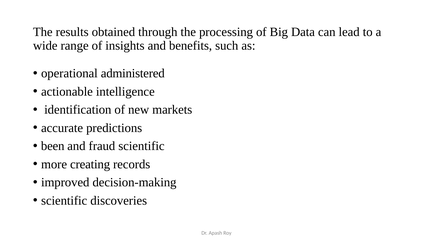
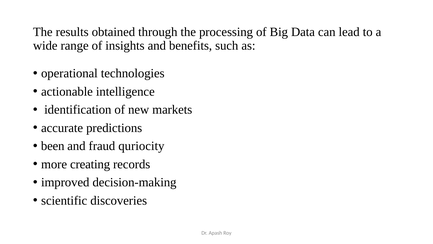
administered: administered -> technologies (133, 73)
fraud scientific: scientific -> quriocity (141, 146)
